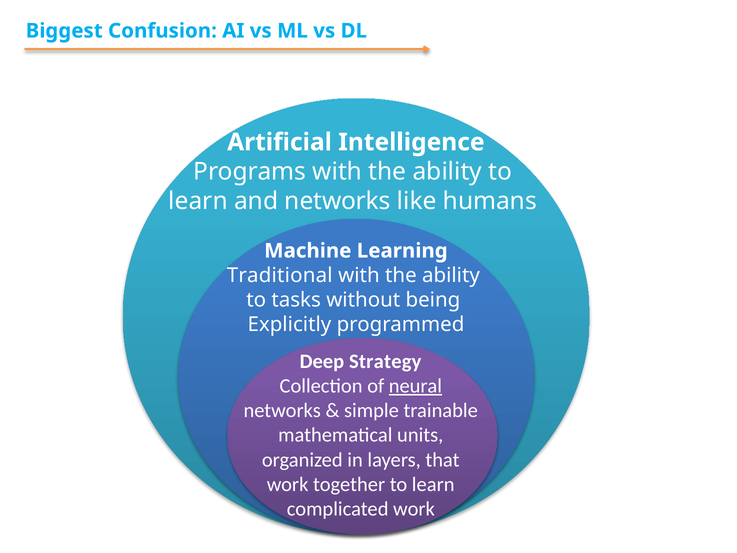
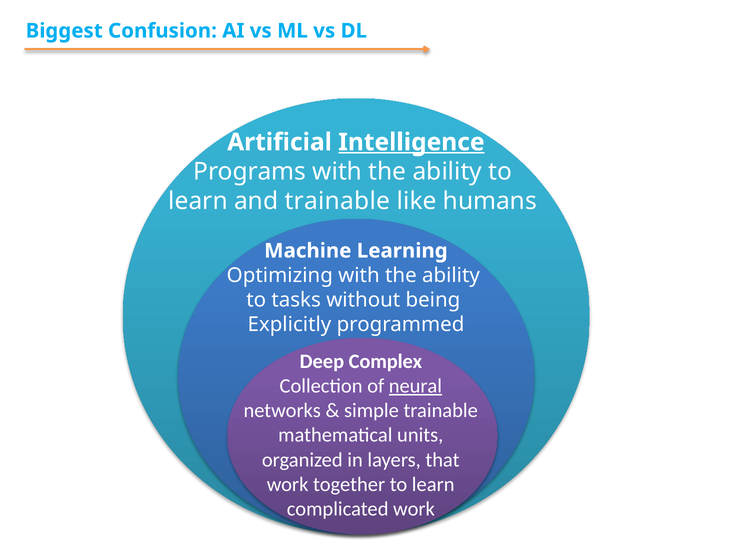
Intelligence underline: none -> present (411, 142)
and networks: networks -> trainable (337, 201)
Traditional: Traditional -> Optimizing (280, 275)
Strategy: Strategy -> Complex (385, 361)
